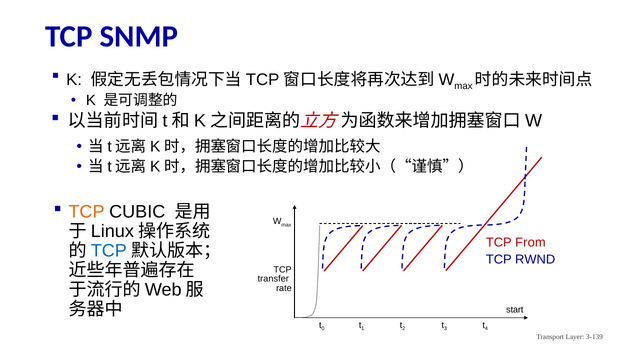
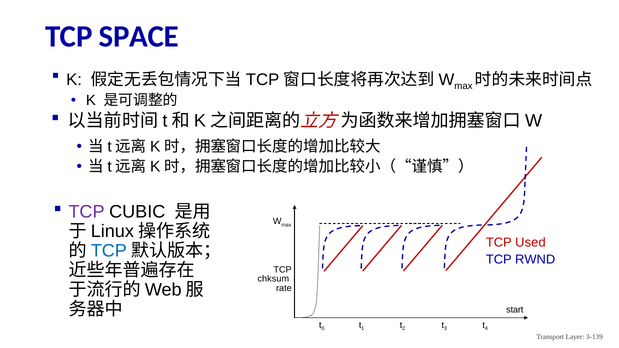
SNMP: SNMP -> SPACE (139, 37)
TCP colour: orange -> purple (87, 212)
From: From -> Used (530, 243)
transfer: transfer -> chksum (273, 279)
